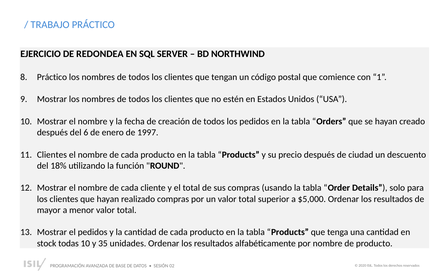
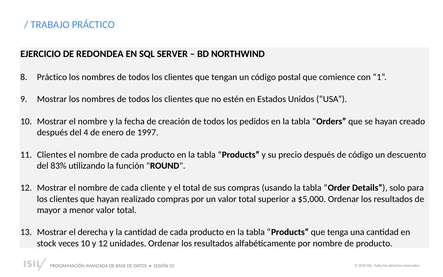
6: 6 -> 4 (86, 132)
de ciudad: ciudad -> código (361, 155)
18%: 18% -> 83% (58, 166)
el pedidos: pedidos -> derecha (93, 232)
todas: todas -> veces (69, 243)
y 35: 35 -> 12 (103, 243)
